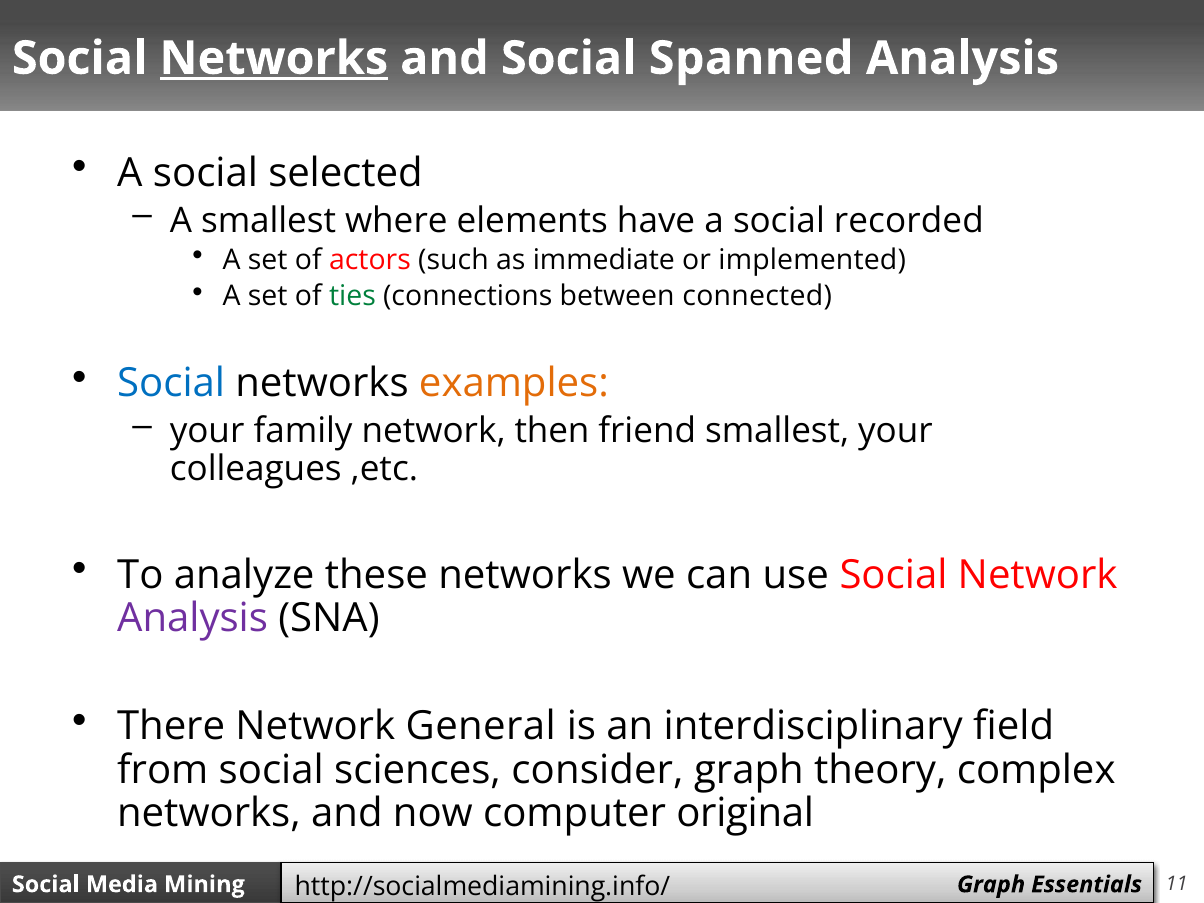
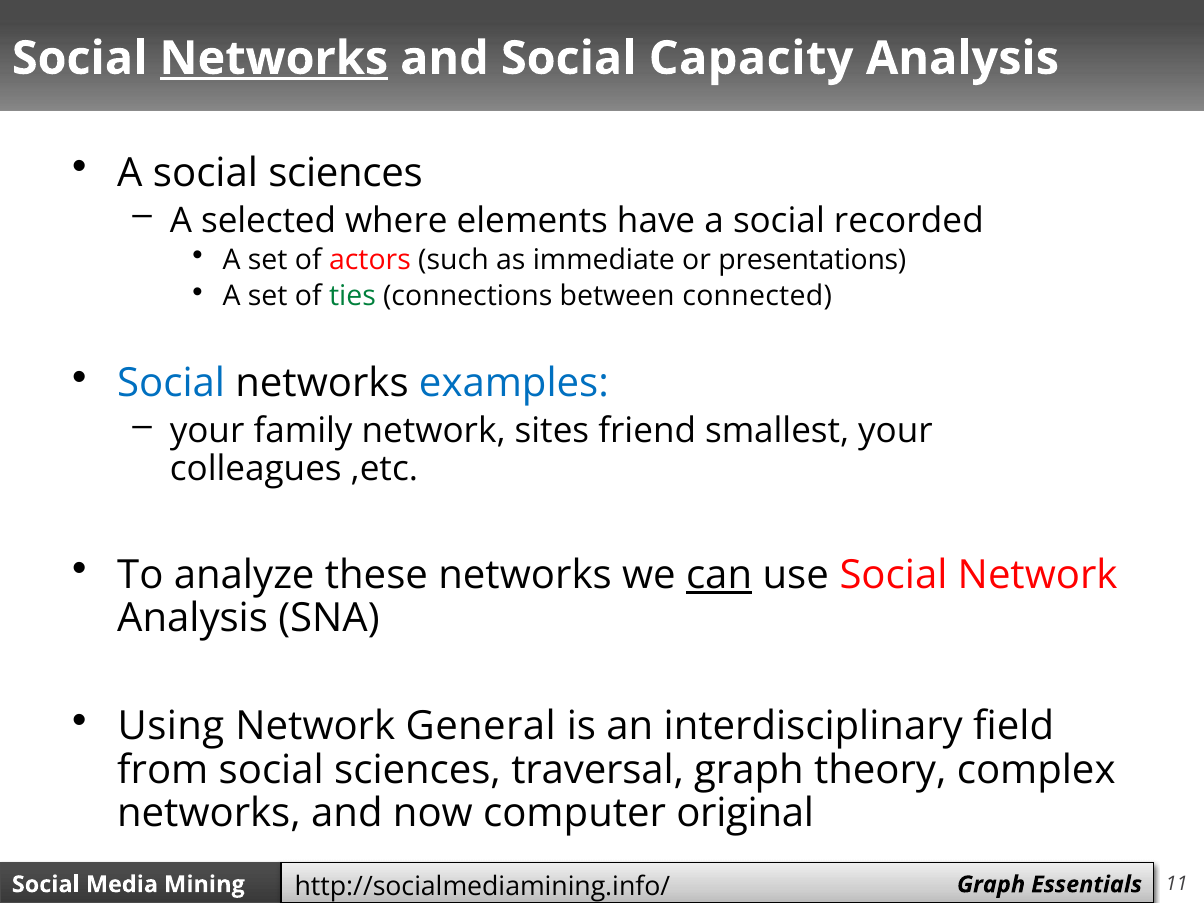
Spanned: Spanned -> Capacity (751, 58)
A social selected: selected -> sciences (346, 173)
A smallest: smallest -> selected (269, 220)
implemented: implemented -> presentations (812, 260)
examples colour: orange -> blue (514, 384)
then: then -> sites (552, 431)
can underline: none -> present (719, 575)
Analysis colour: purple -> black (193, 618)
There: There -> Using (171, 727)
consider: consider -> traversal (598, 770)
